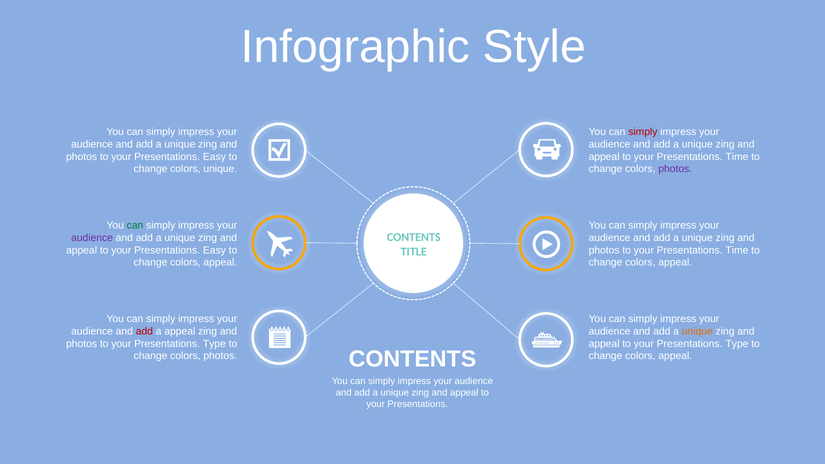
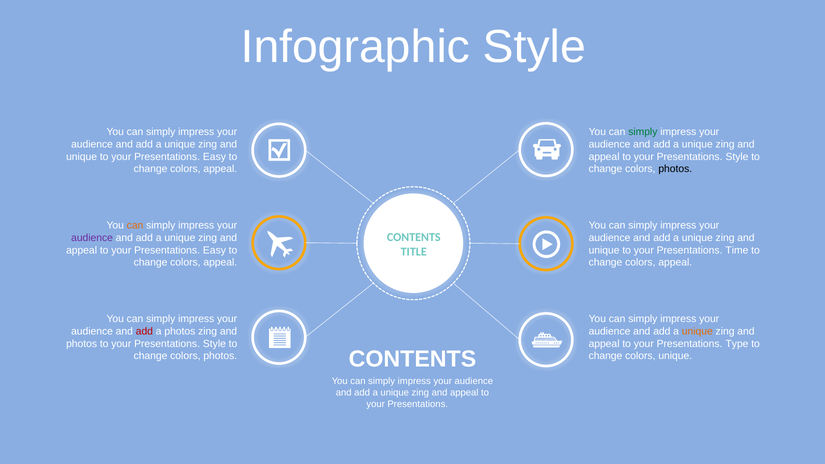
simply colour: red -> green (643, 132)
photos: photos -> unique (82, 157)
Time: Time -> Style (737, 157)
unique: unique -> appeal (220, 169)
photos colour: purple -> black (675, 169)
can colour: green -> orange (135, 225)
photos: photos -> unique (604, 250)
a appeal: appeal -> photos (180, 331)
Type: Type -> Style (214, 344)
appeal: appeal -> unique (675, 356)
